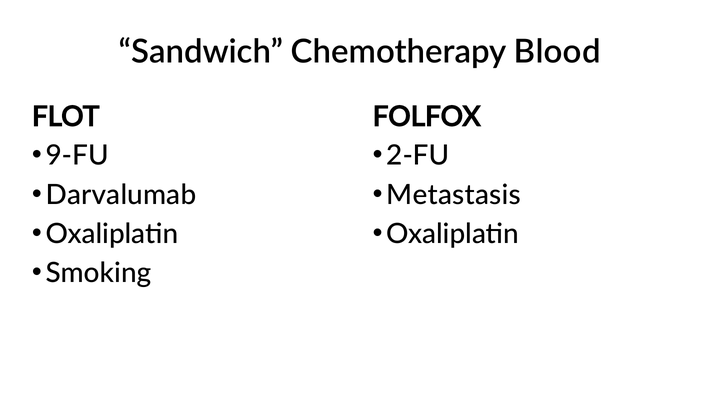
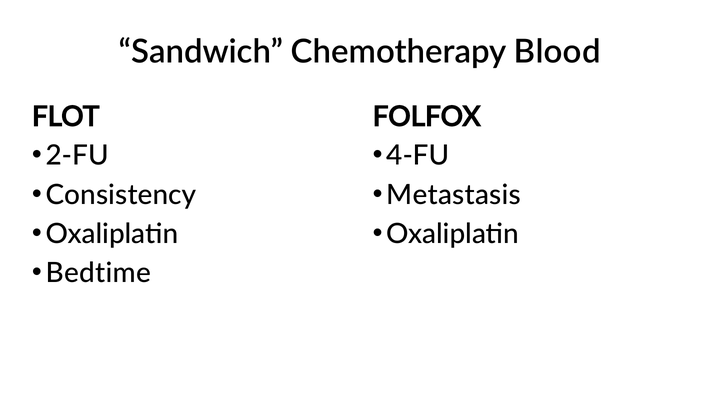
9-FU: 9-FU -> 2-FU (77, 156)
2-FU: 2-FU -> 4-FU (418, 156)
Darvalumab: Darvalumab -> Consistency (121, 195)
Smoking: Smoking -> Bedtime (98, 273)
